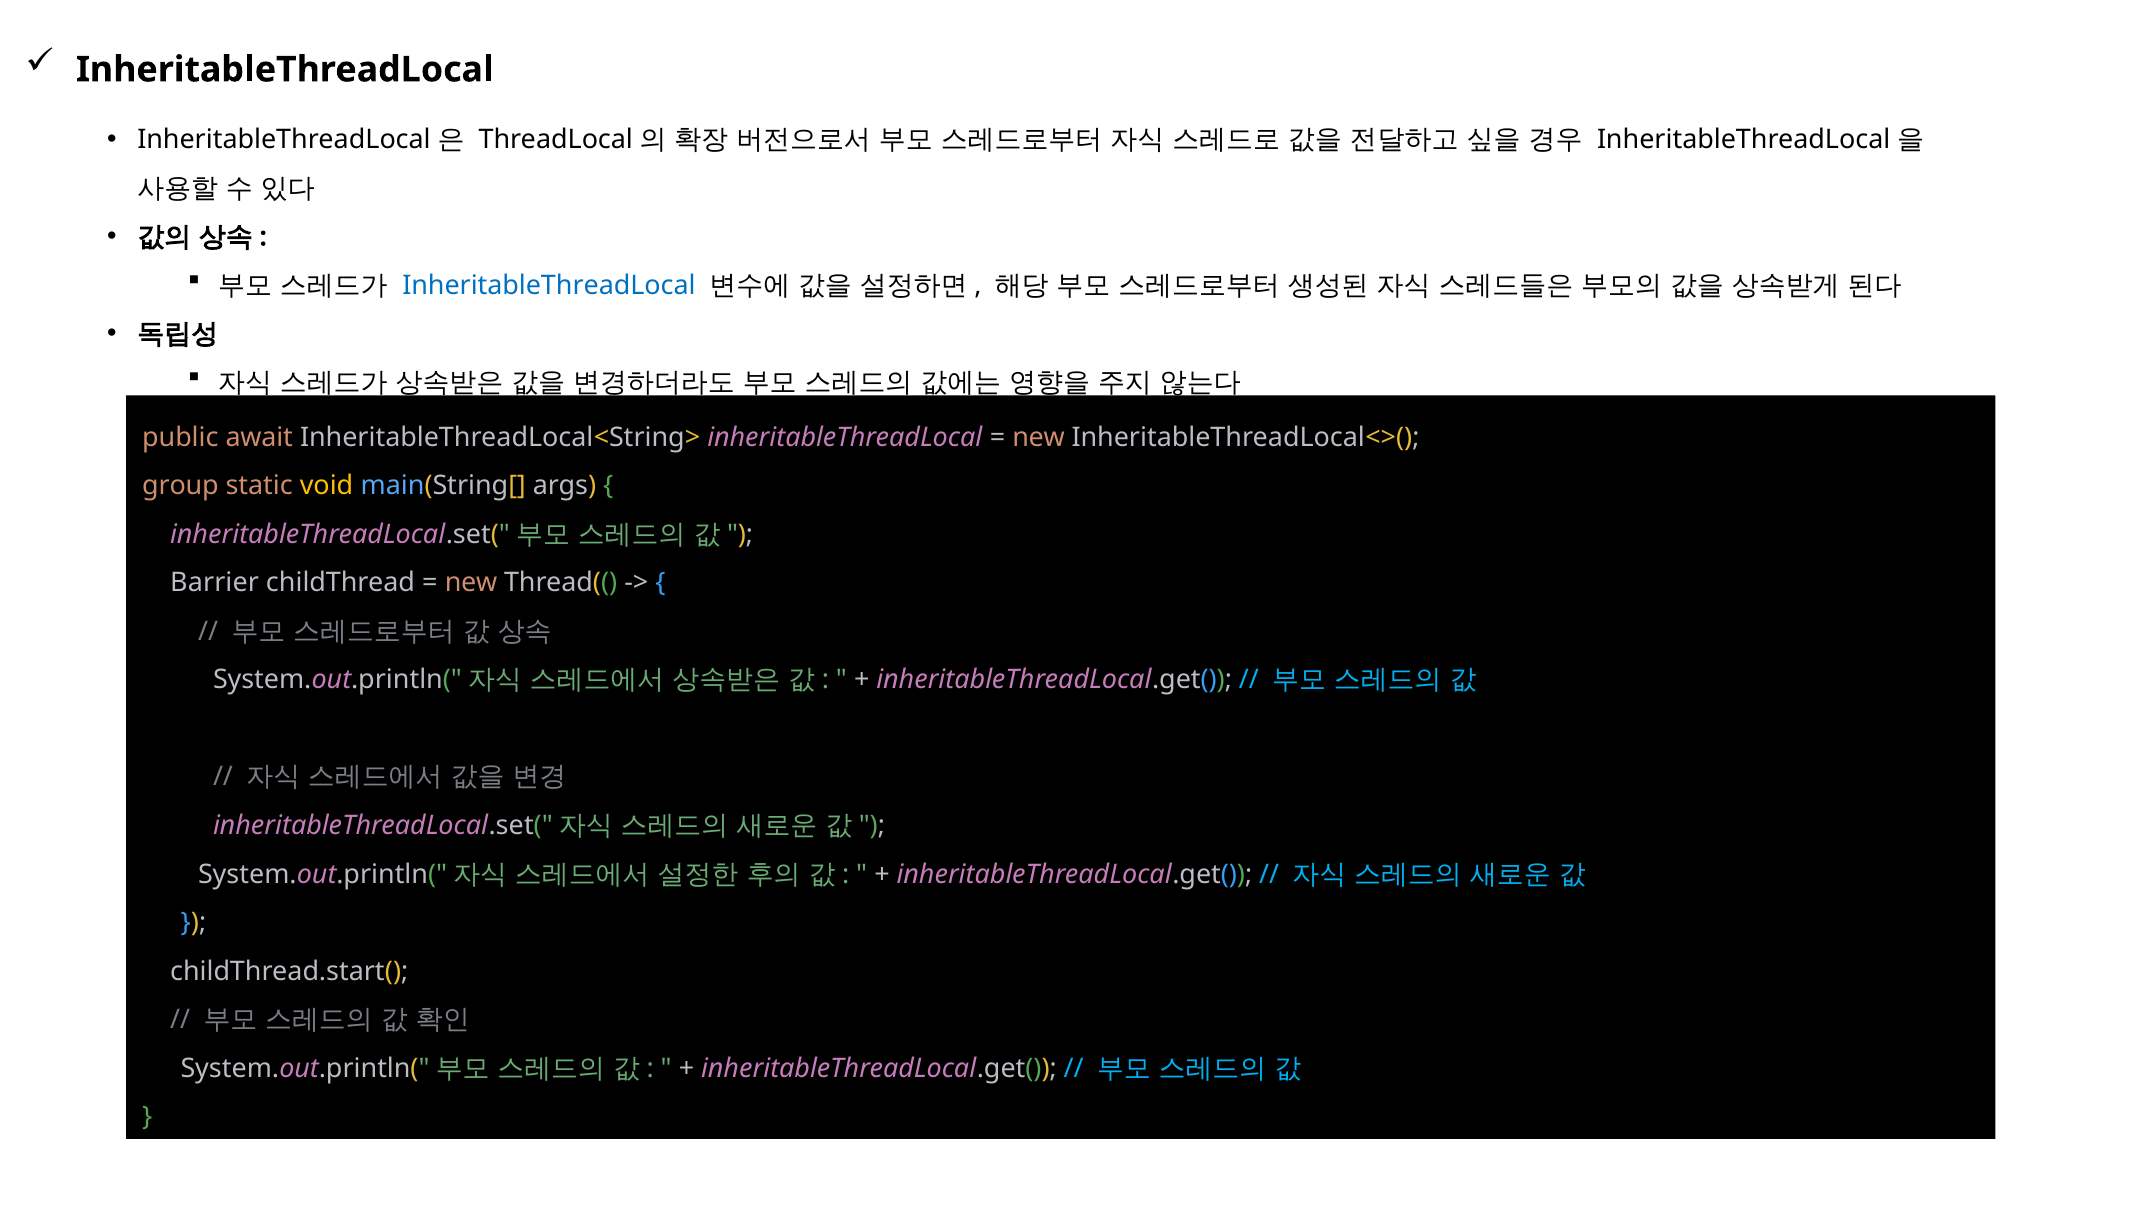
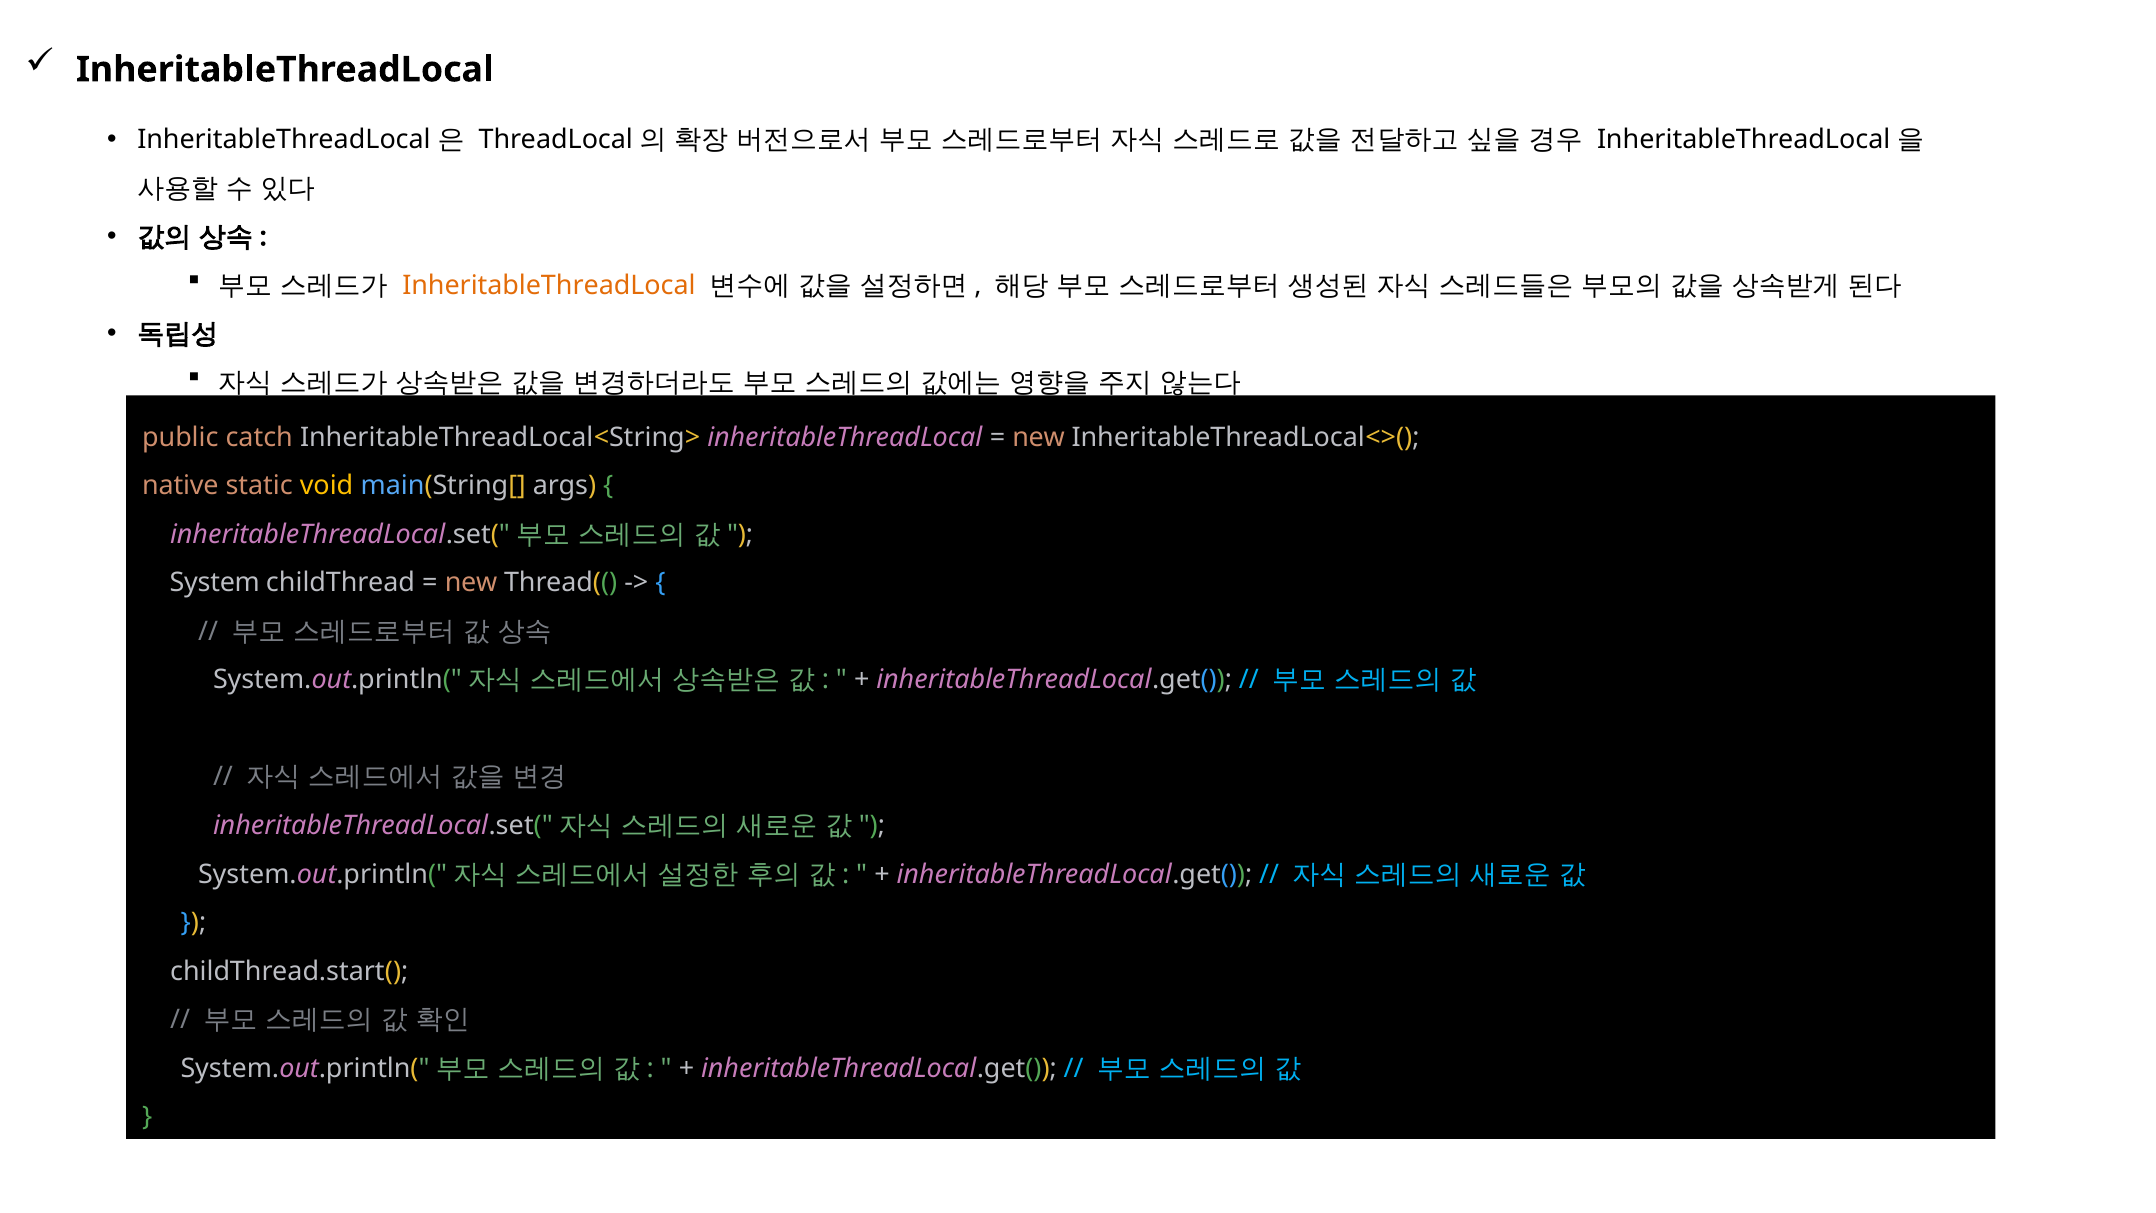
InheritableThreadLocal colour: blue -> orange (549, 285)
await: await -> catch (259, 437)
group: group -> native (180, 486)
Barrier: Barrier -> System (215, 583)
